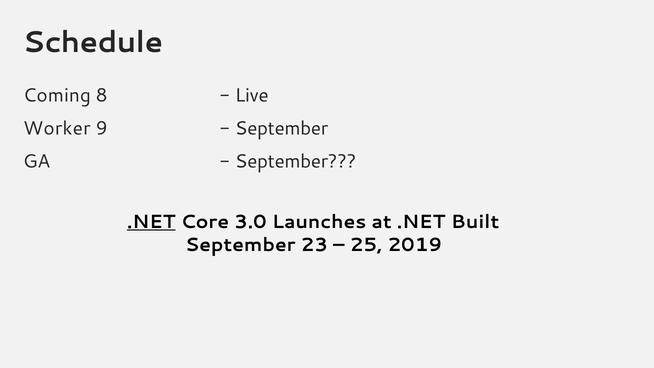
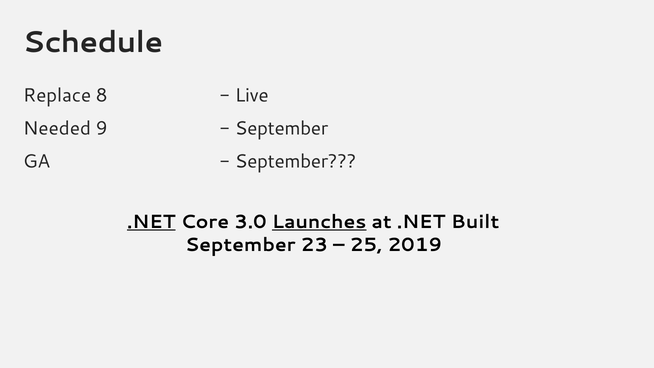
Coming: Coming -> Replace (57, 95)
Worker: Worker -> Needed (57, 128)
Launches underline: none -> present (319, 222)
